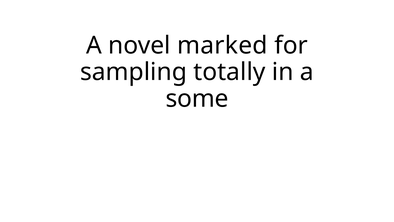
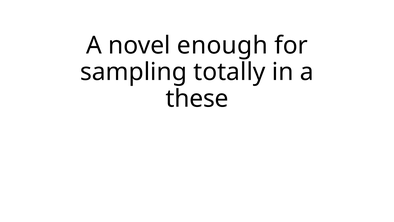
marked: marked -> enough (222, 45)
some: some -> these (197, 98)
